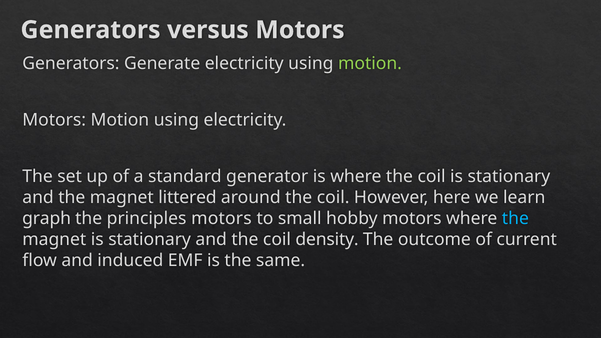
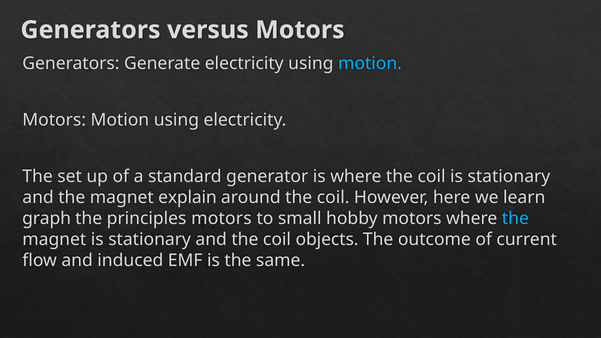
motion colour: light green -> light blue (370, 63)
littered: littered -> explain (187, 197)
density: density -> objects (327, 239)
